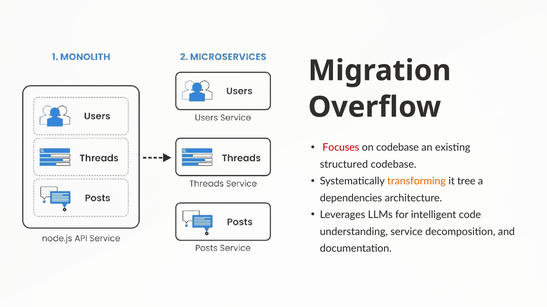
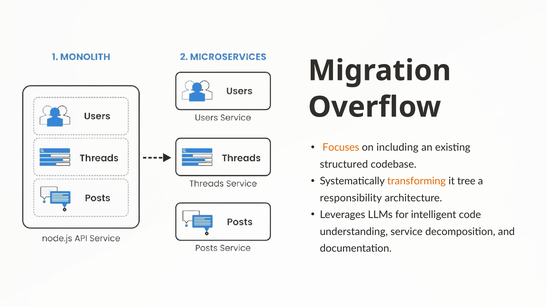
Focuses colour: red -> orange (341, 148)
on codebase: codebase -> including (397, 148)
dependencies: dependencies -> responsibility (351, 198)
